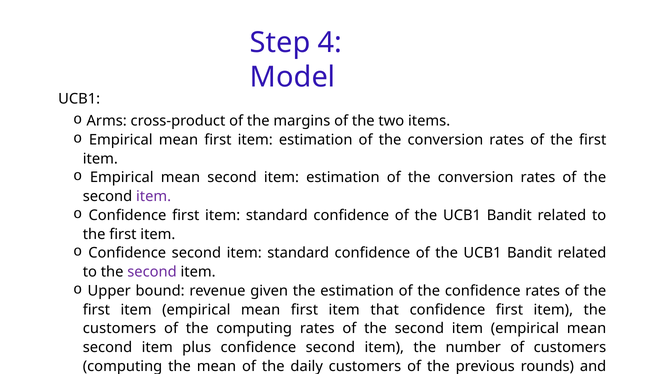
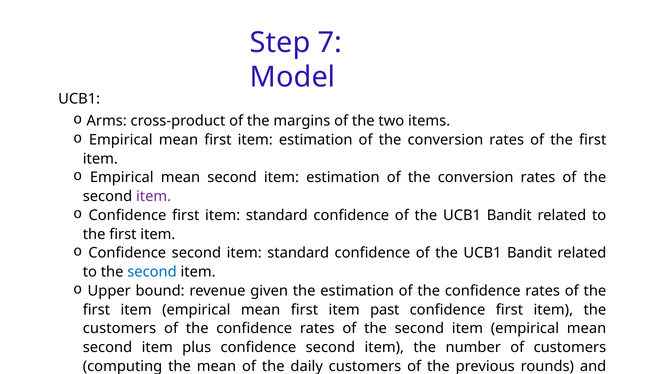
4: 4 -> 7 (330, 43)
second colour: purple -> blue (152, 272)
that: that -> past (385, 310)
computing: computing -> confidence (254, 329)
